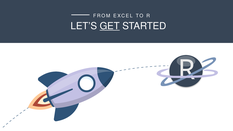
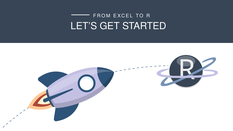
GET underline: present -> none (110, 26)
